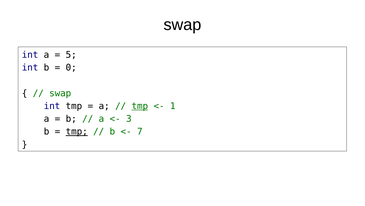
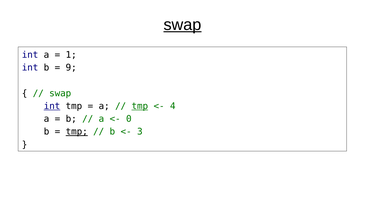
swap underline: none -> present (182, 25)
5: 5 -> 1 (71, 55)
0: 0 -> 9 (71, 67)
int underline: none -> present (52, 106)
1: 1 -> 4 (173, 106)
3: 3 -> 0 (129, 118)
7: 7 -> 3 (140, 131)
